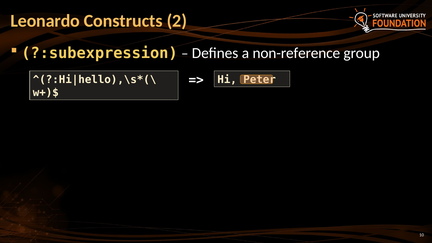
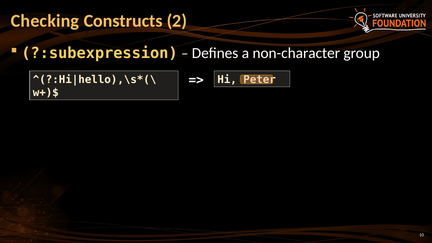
Leonardo: Leonardo -> Checking (45, 21)
non-reference: non-reference -> non-character (296, 53)
